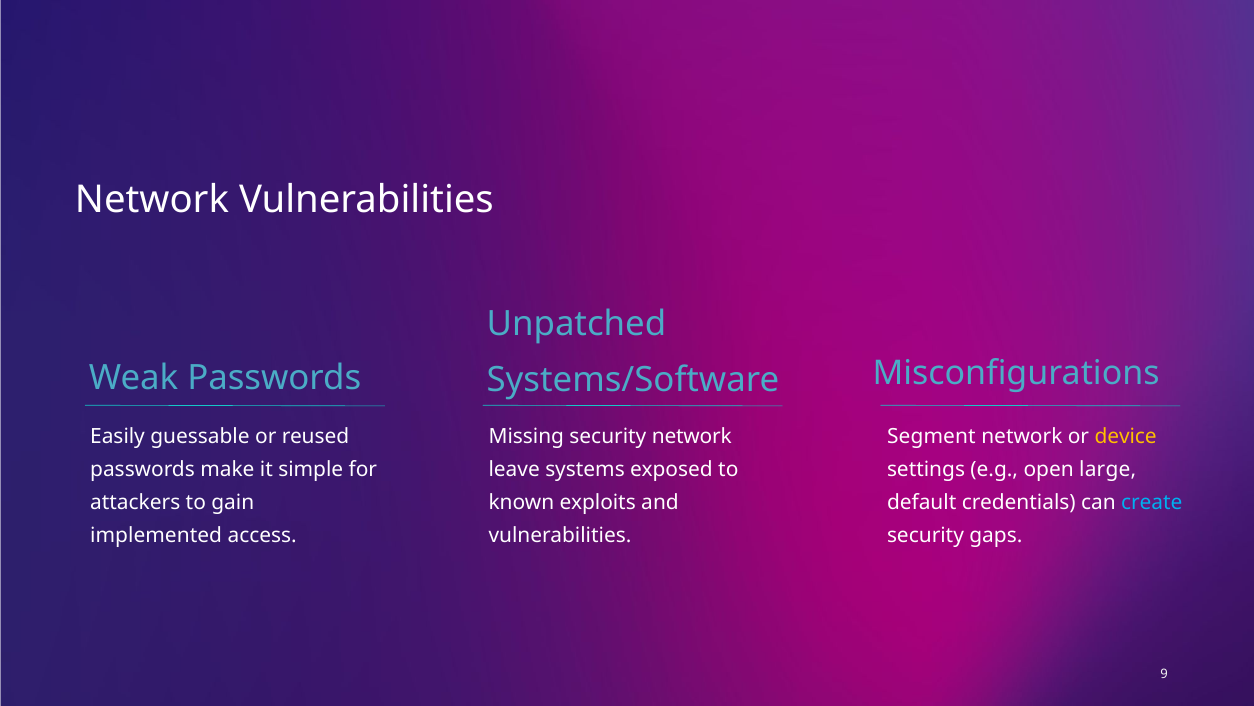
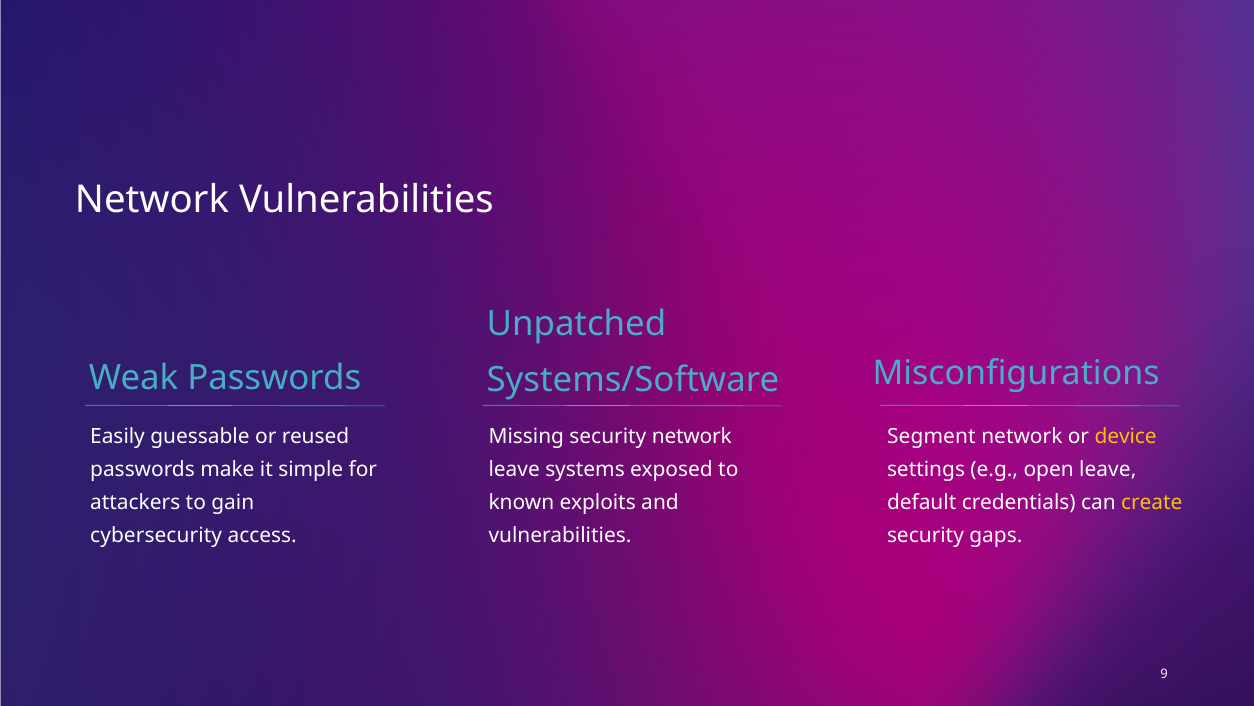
open large: large -> leave (1108, 469)
create colour: light blue -> yellow (1152, 502)
implemented: implemented -> cybersecurity (156, 535)
